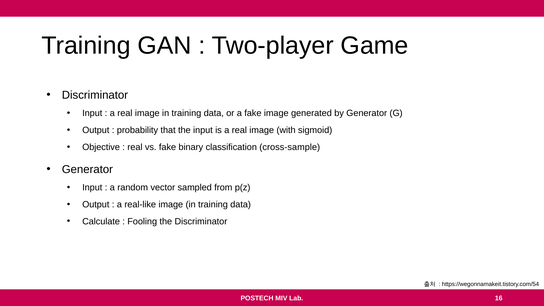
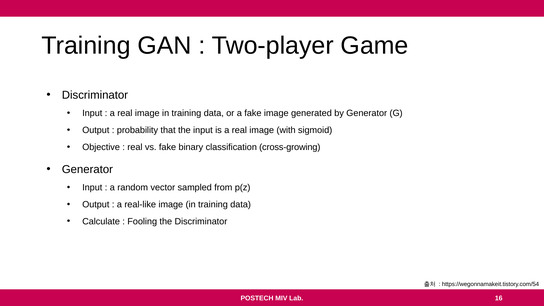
cross-sample: cross-sample -> cross-growing (290, 147)
